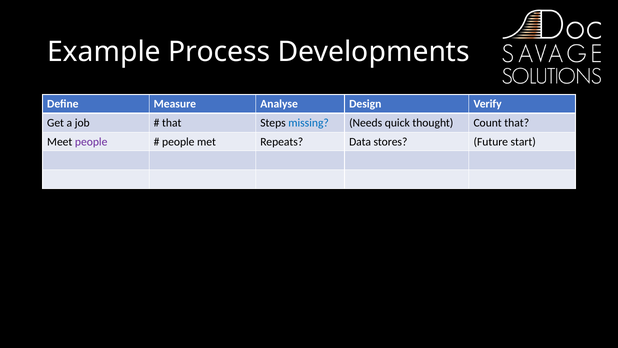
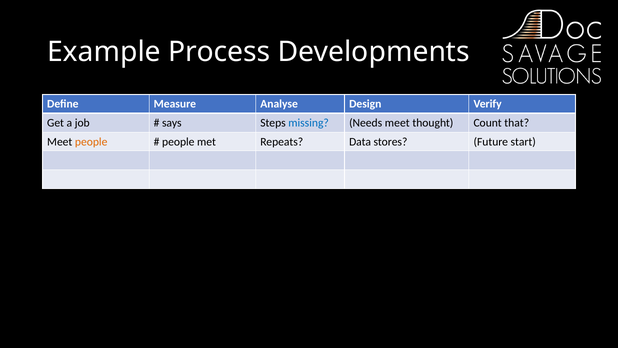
that: that -> says (172, 123)
Needs quick: quick -> meet (397, 123)
people colour: purple -> orange (91, 142)
